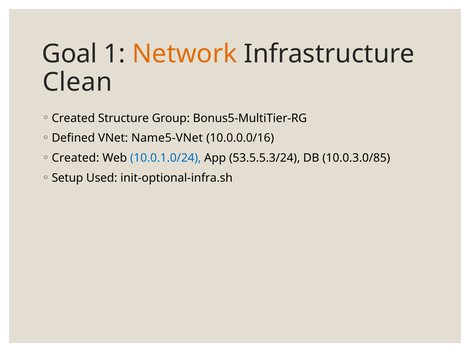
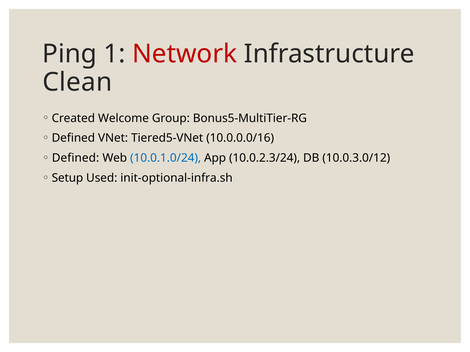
Goal: Goal -> Ping (70, 54)
Network colour: orange -> red (185, 54)
Structure: Structure -> Welcome (123, 118)
Name5-VNet: Name5-VNet -> Tiered5-VNet (167, 138)
Created: Created -> Defined (76, 158)
53.5.5.3/24: 53.5.5.3/24 -> 10.0.2.3/24 (265, 158)
10.0.3.0/85: 10.0.3.0/85 -> 10.0.3.0/12 (356, 158)
